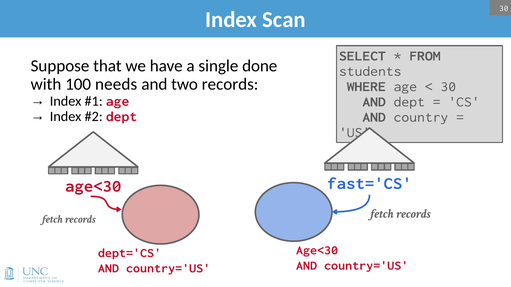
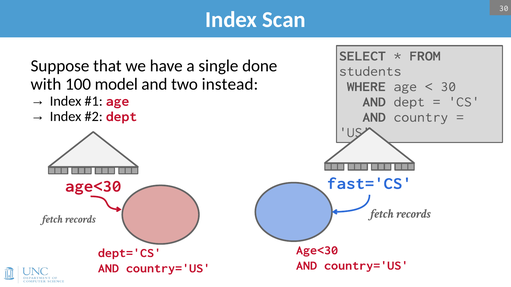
needs: needs -> model (116, 84)
two records: records -> instead (230, 84)
